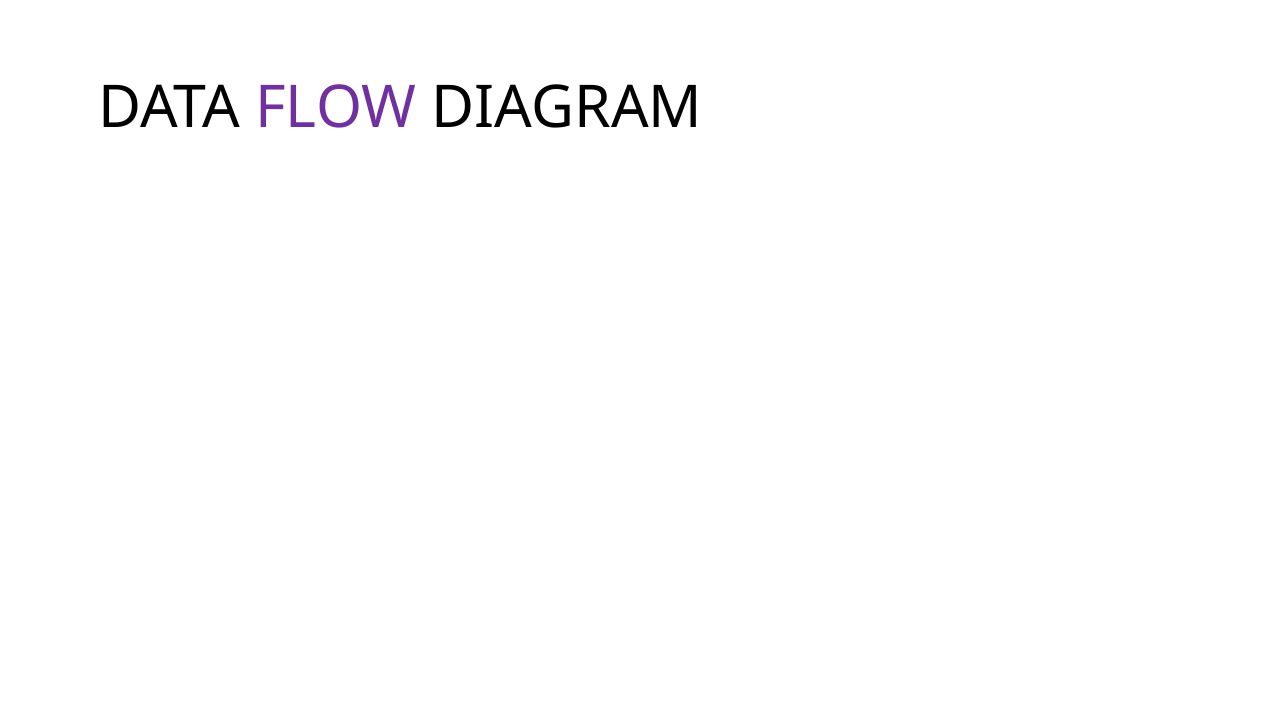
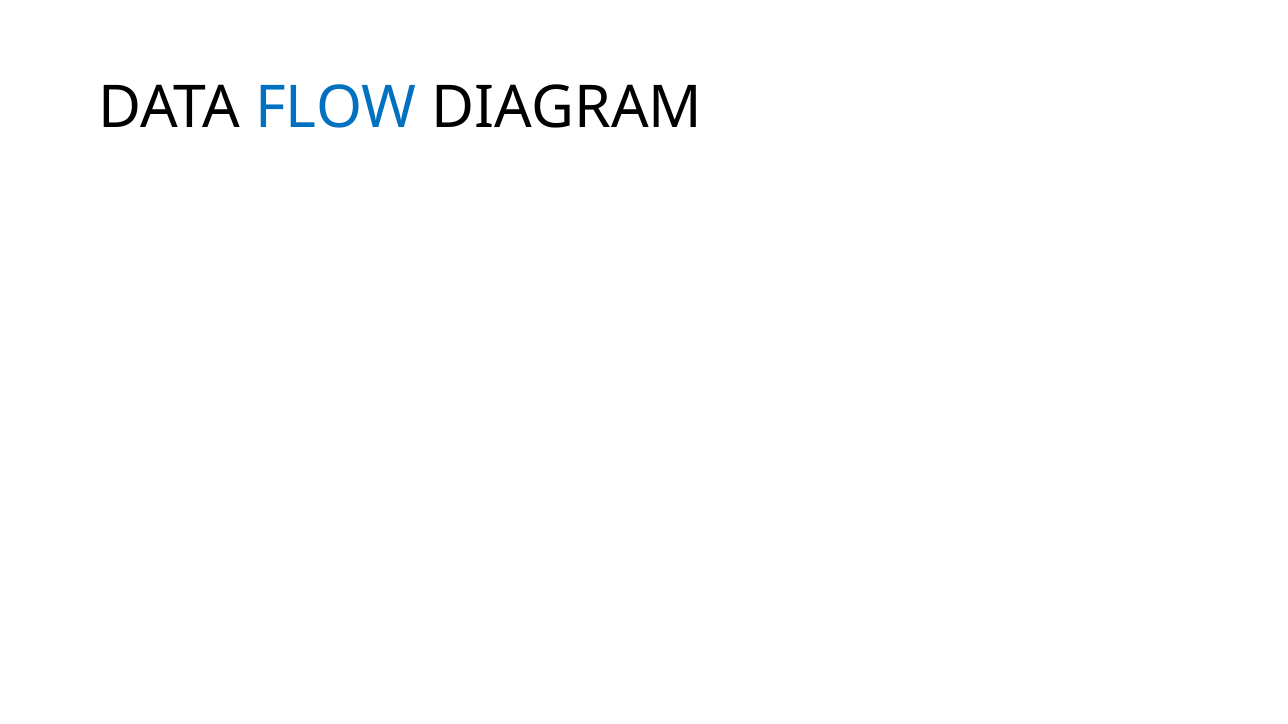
FLOW colour: purple -> blue (336, 108)
